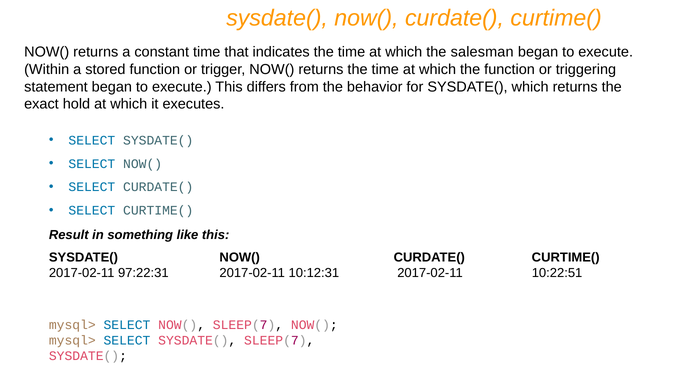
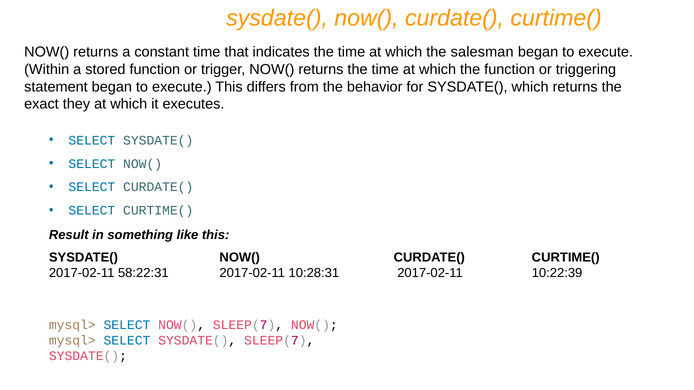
hold: hold -> they (76, 104)
97:22:31: 97:22:31 -> 58:22:31 (143, 273)
10:12:31: 10:12:31 -> 10:28:31 (314, 273)
10:22:51: 10:22:51 -> 10:22:39 (557, 273)
